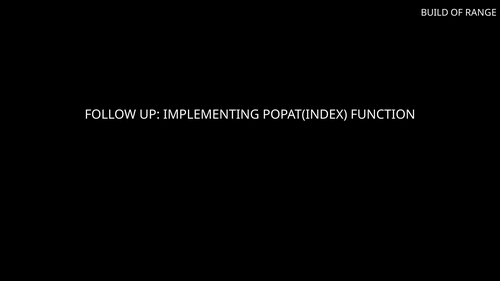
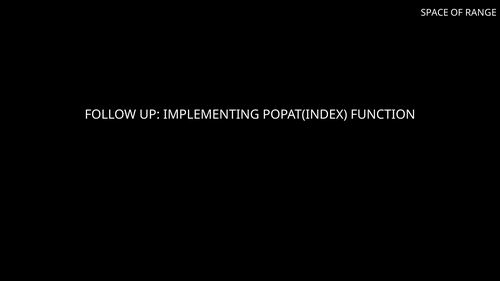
BUILD: BUILD -> SPACE (435, 13)
